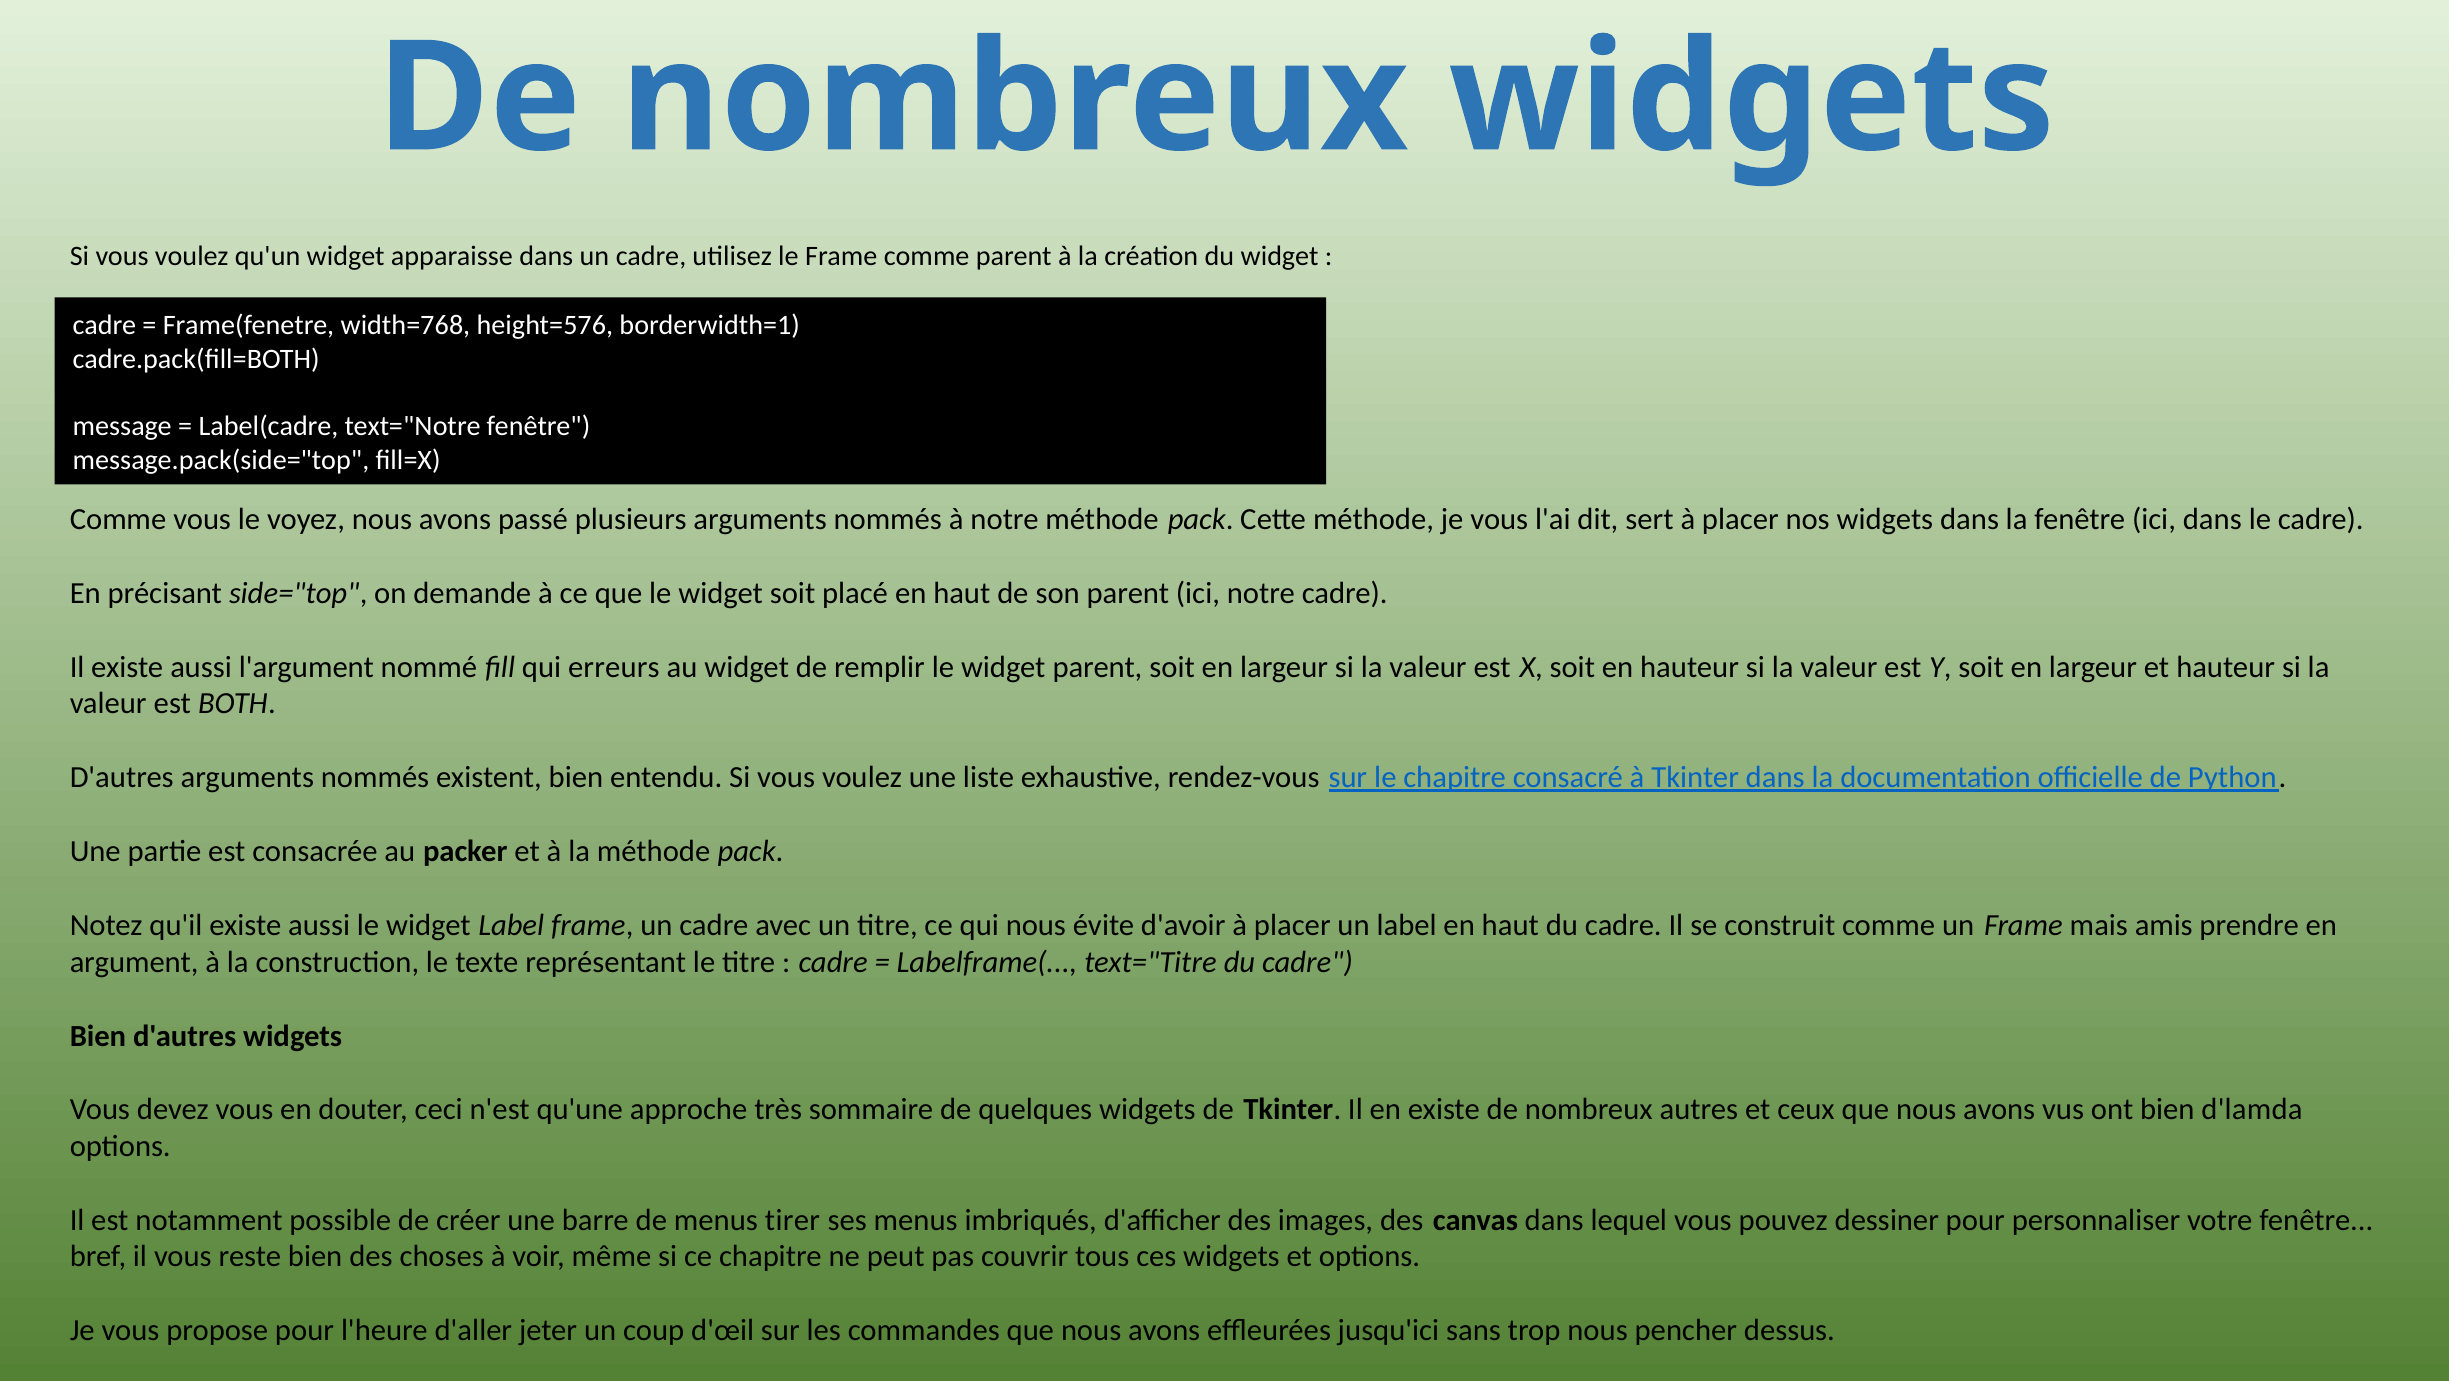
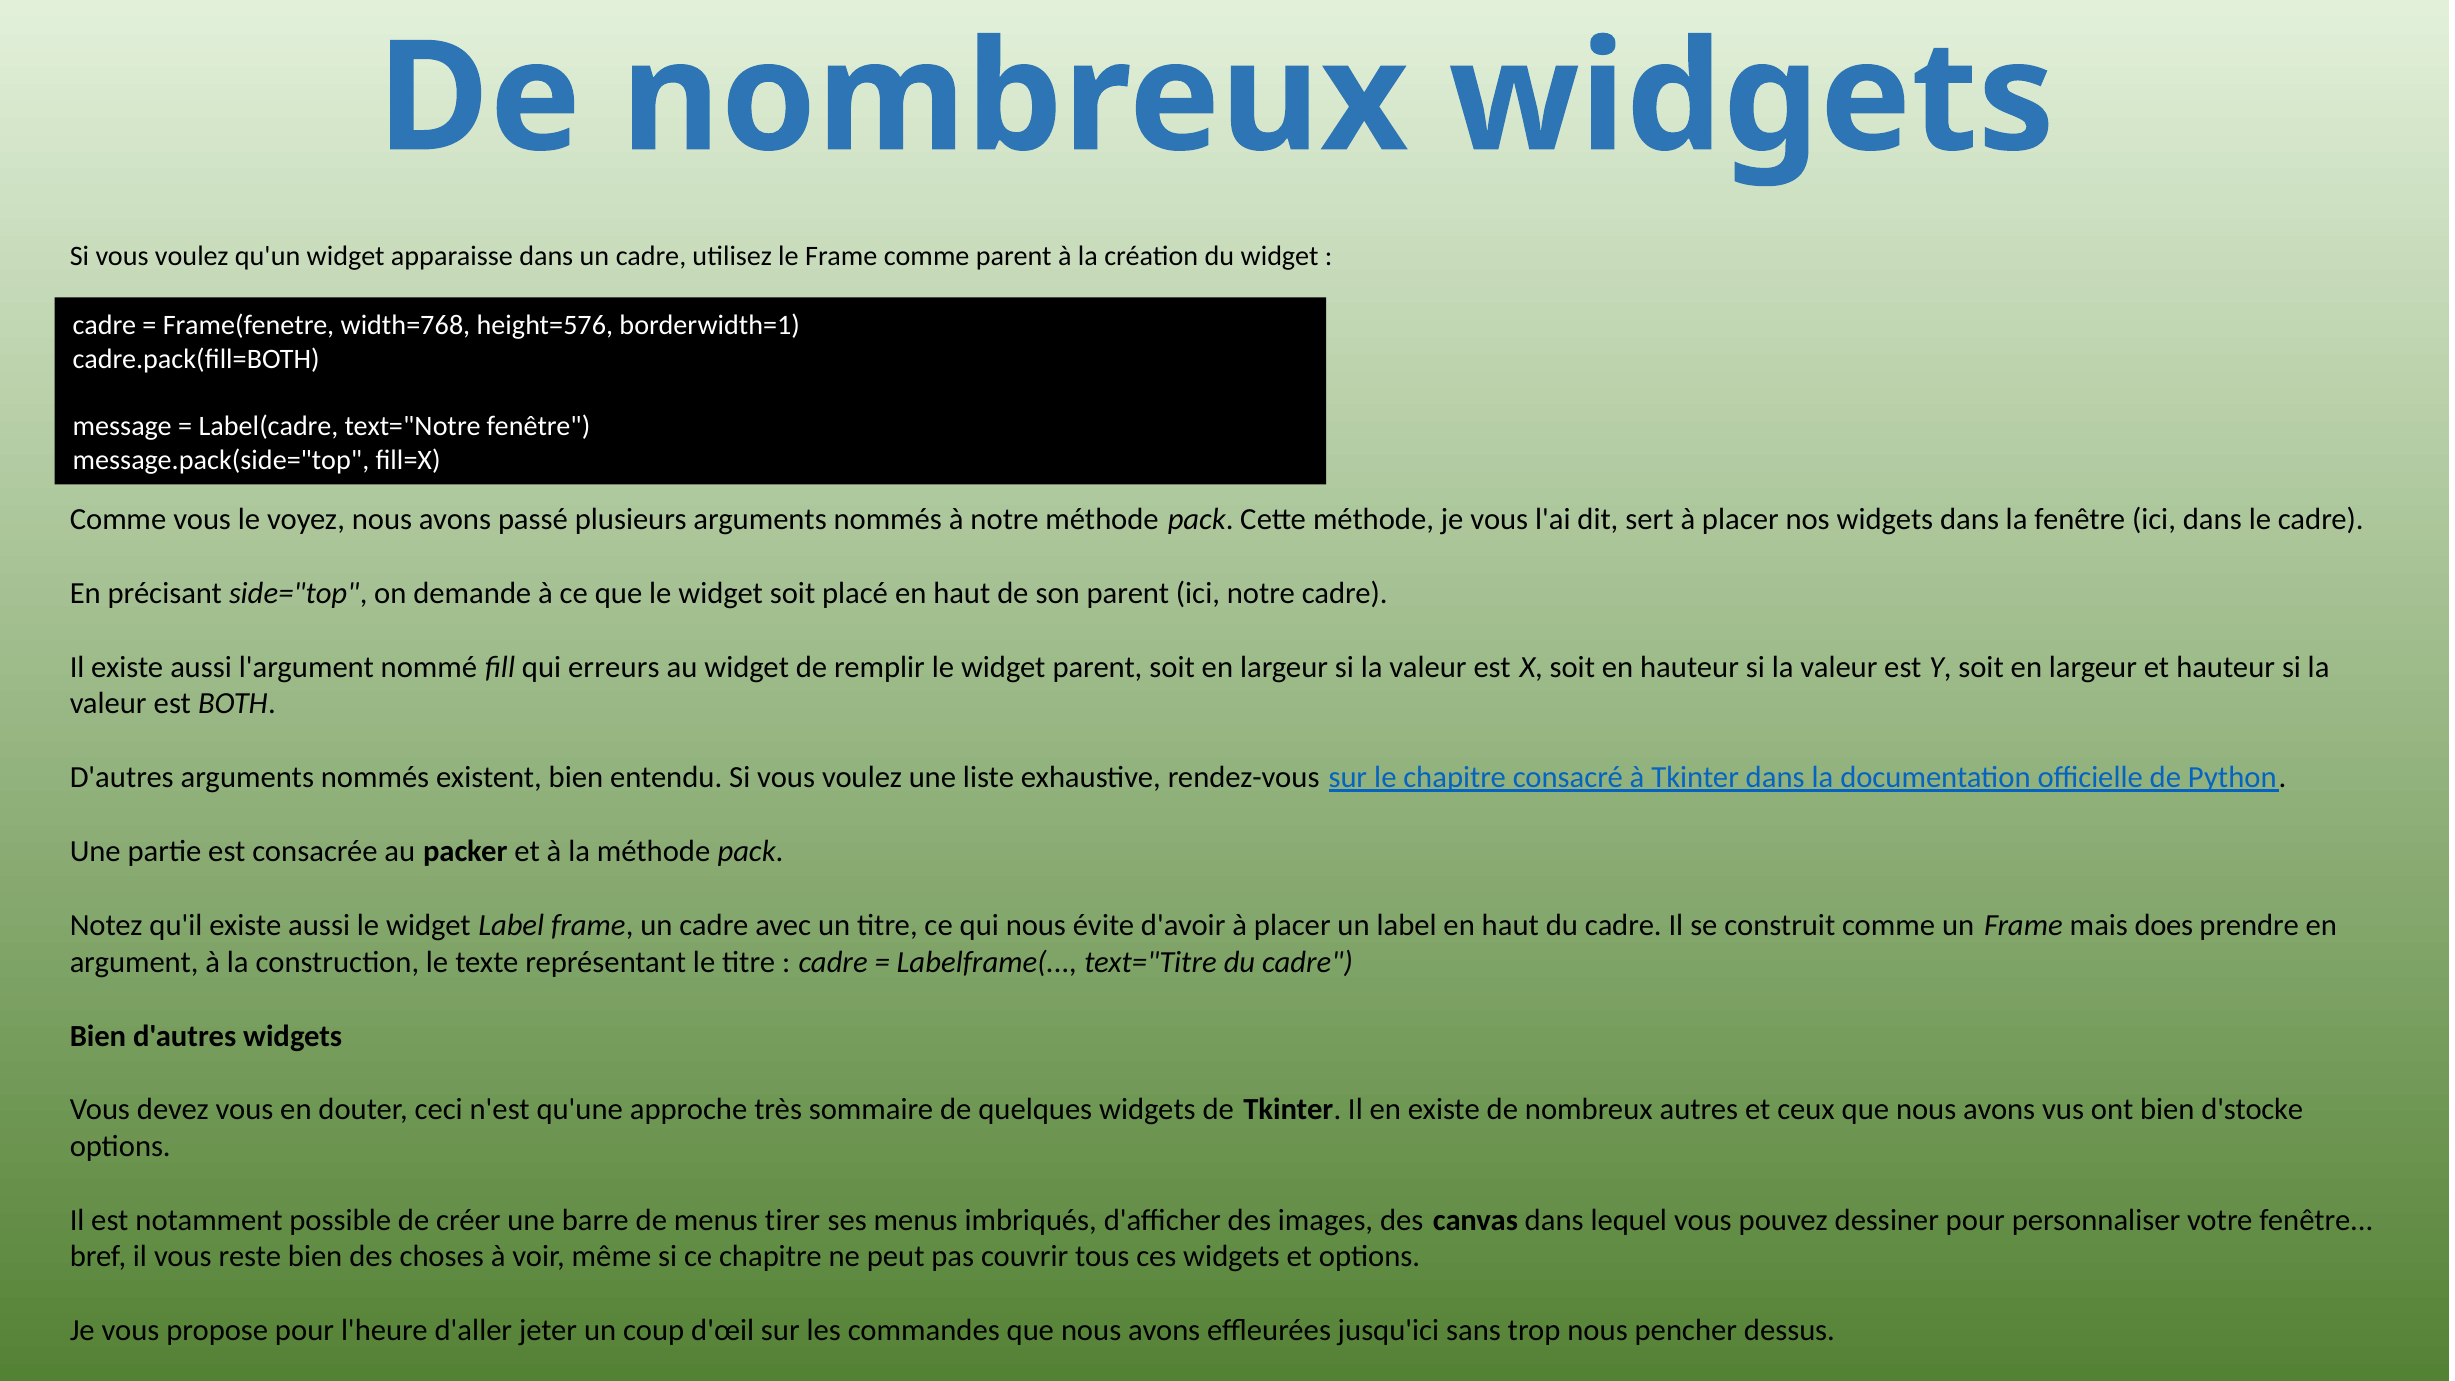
amis: amis -> does (2164, 925)
d'lamda: d'lamda -> d'stocke (2252, 1109)
